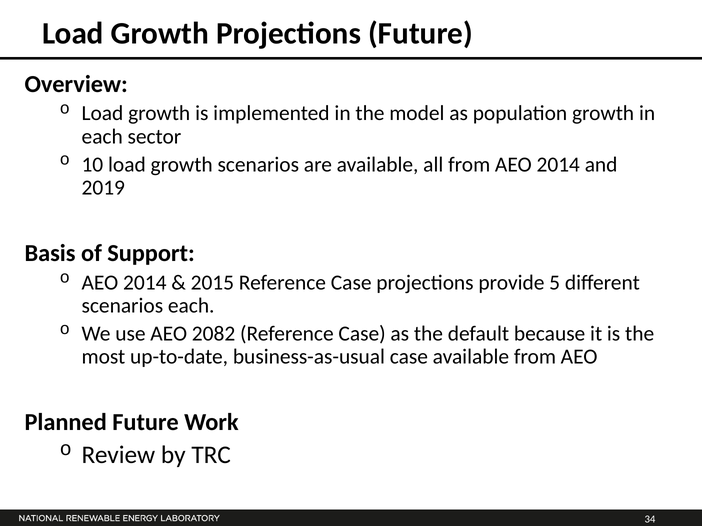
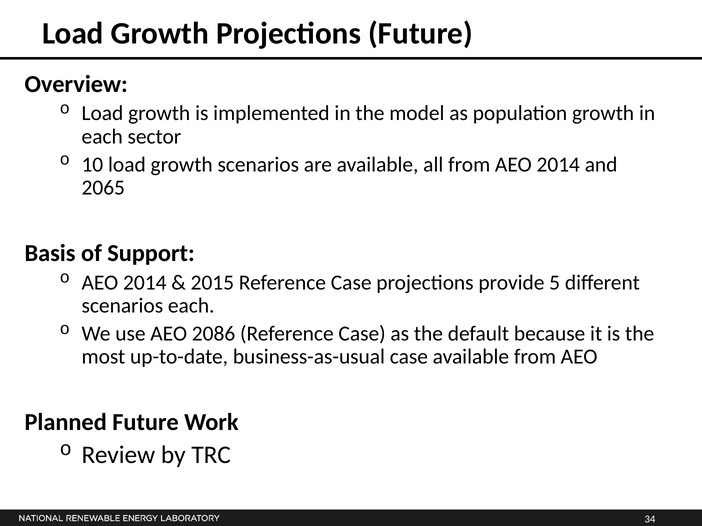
2019: 2019 -> 2065 (103, 188)
2082: 2082 -> 2086 (214, 334)
